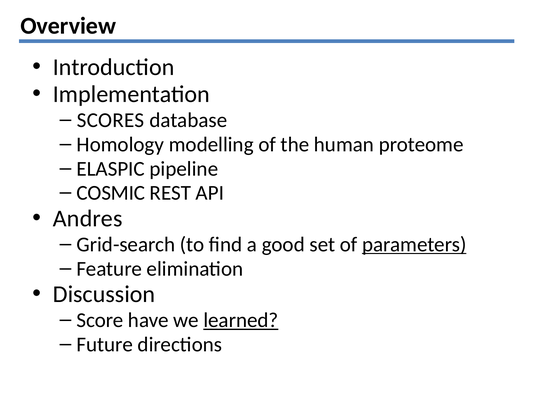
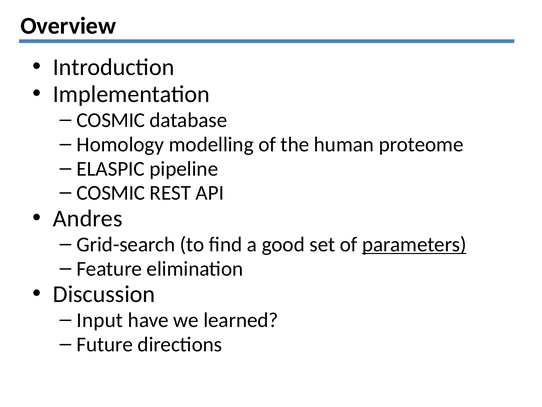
SCORES: SCORES -> COSMIC (111, 120)
Score: Score -> Input (100, 320)
learned underline: present -> none (241, 320)
